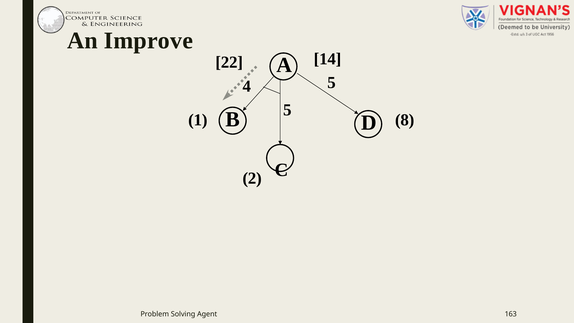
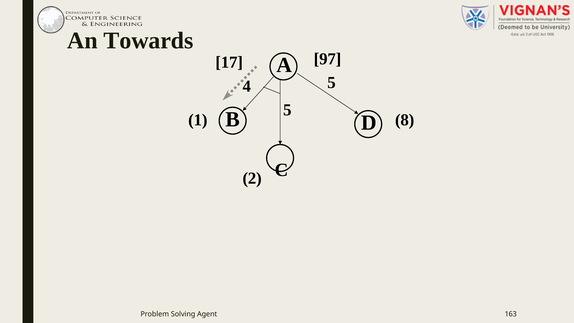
Improve: Improve -> Towards (149, 41)
14: 14 -> 97 (328, 59)
22: 22 -> 17 (229, 62)
